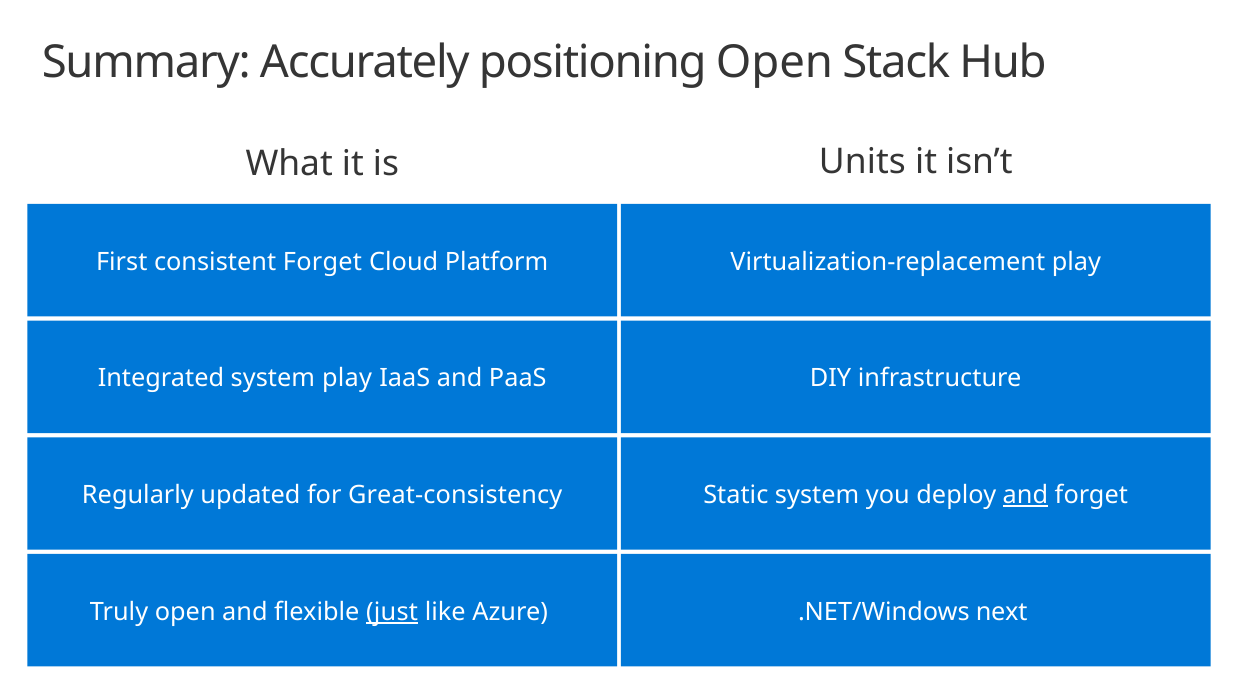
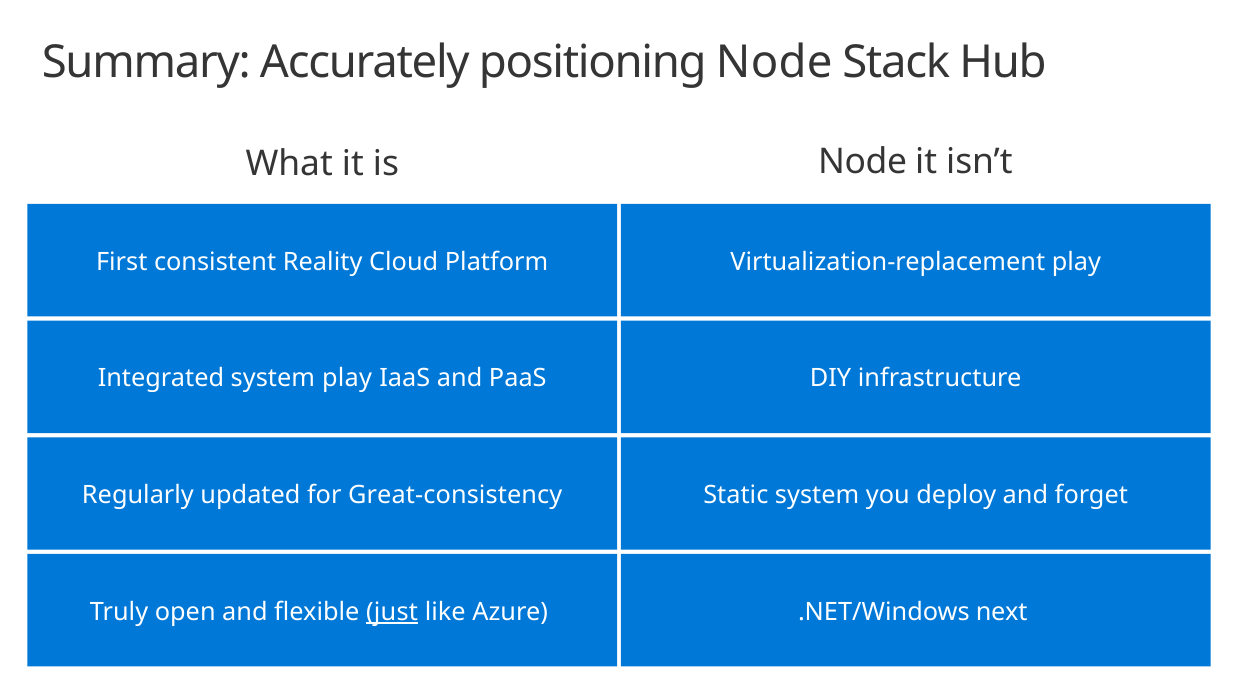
positioning Open: Open -> Node (774, 63)
is Units: Units -> Node (863, 162)
consistent Forget: Forget -> Reality (323, 262)
and underline: present -> none (1025, 495)
